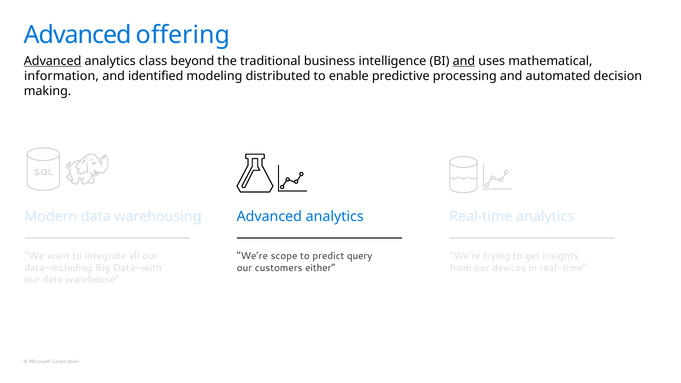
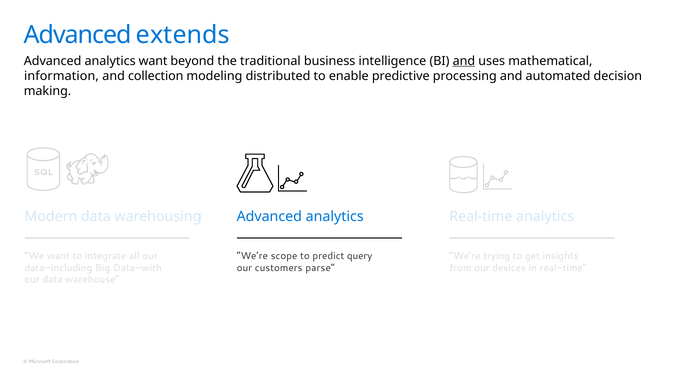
offering: offering -> extends (183, 35)
Advanced underline: present -> none (53, 61)
analytics class: class -> want (153, 61)
identified: identified -> collection (156, 76)
either: either -> parse (320, 268)
